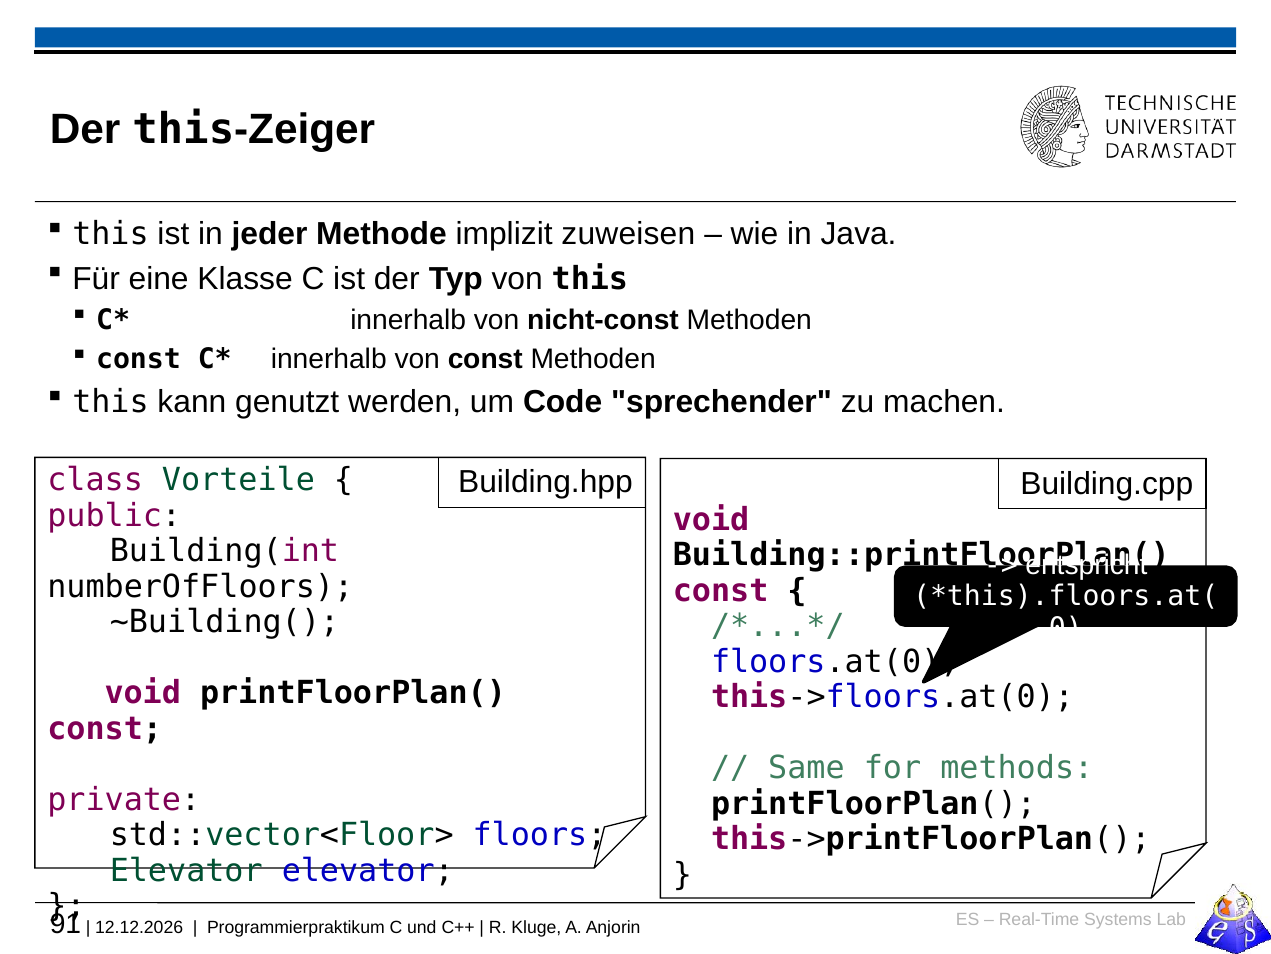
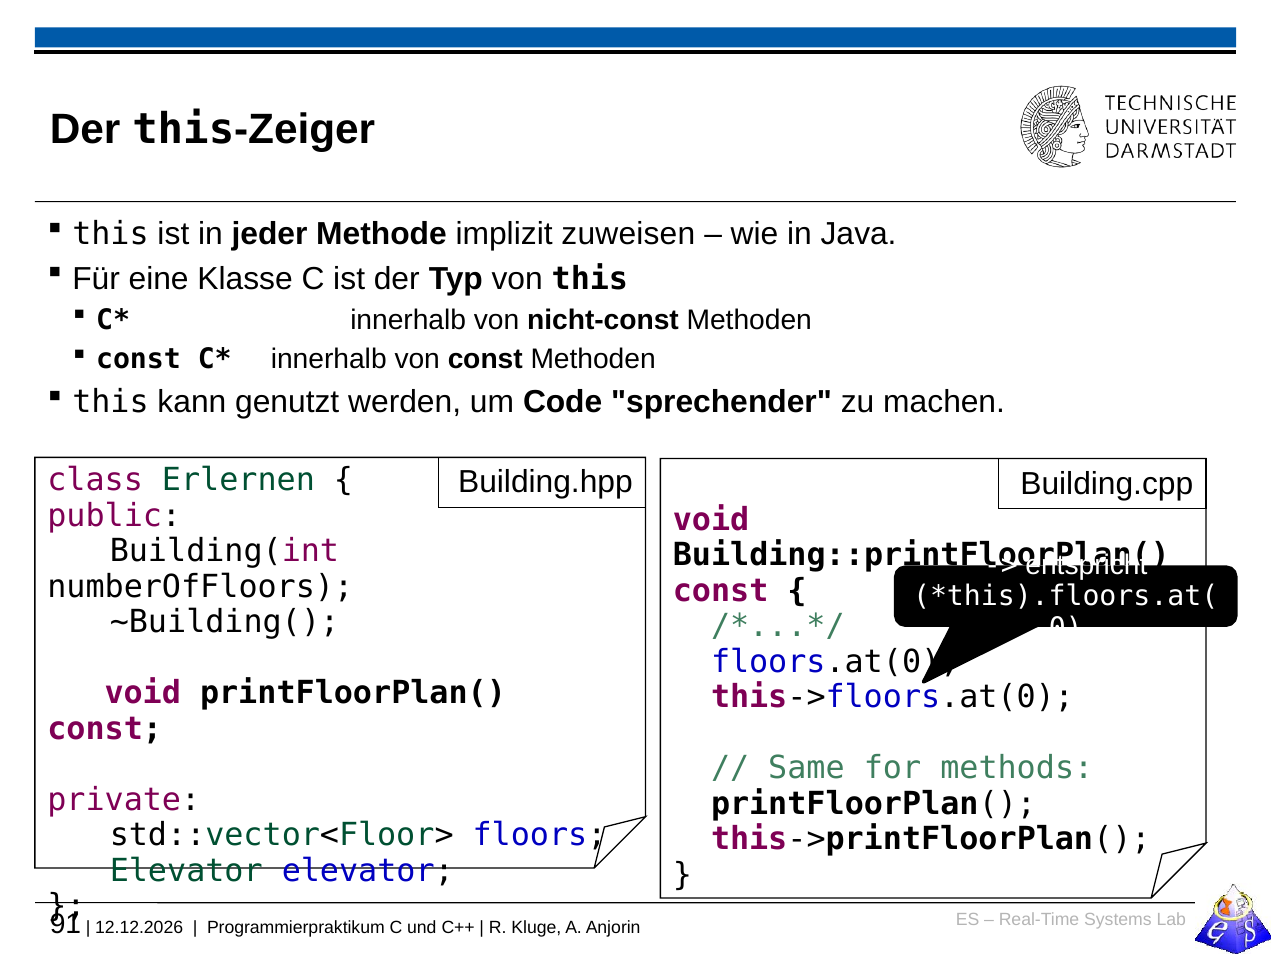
Vorteile: Vorteile -> Erlernen (238, 480)
